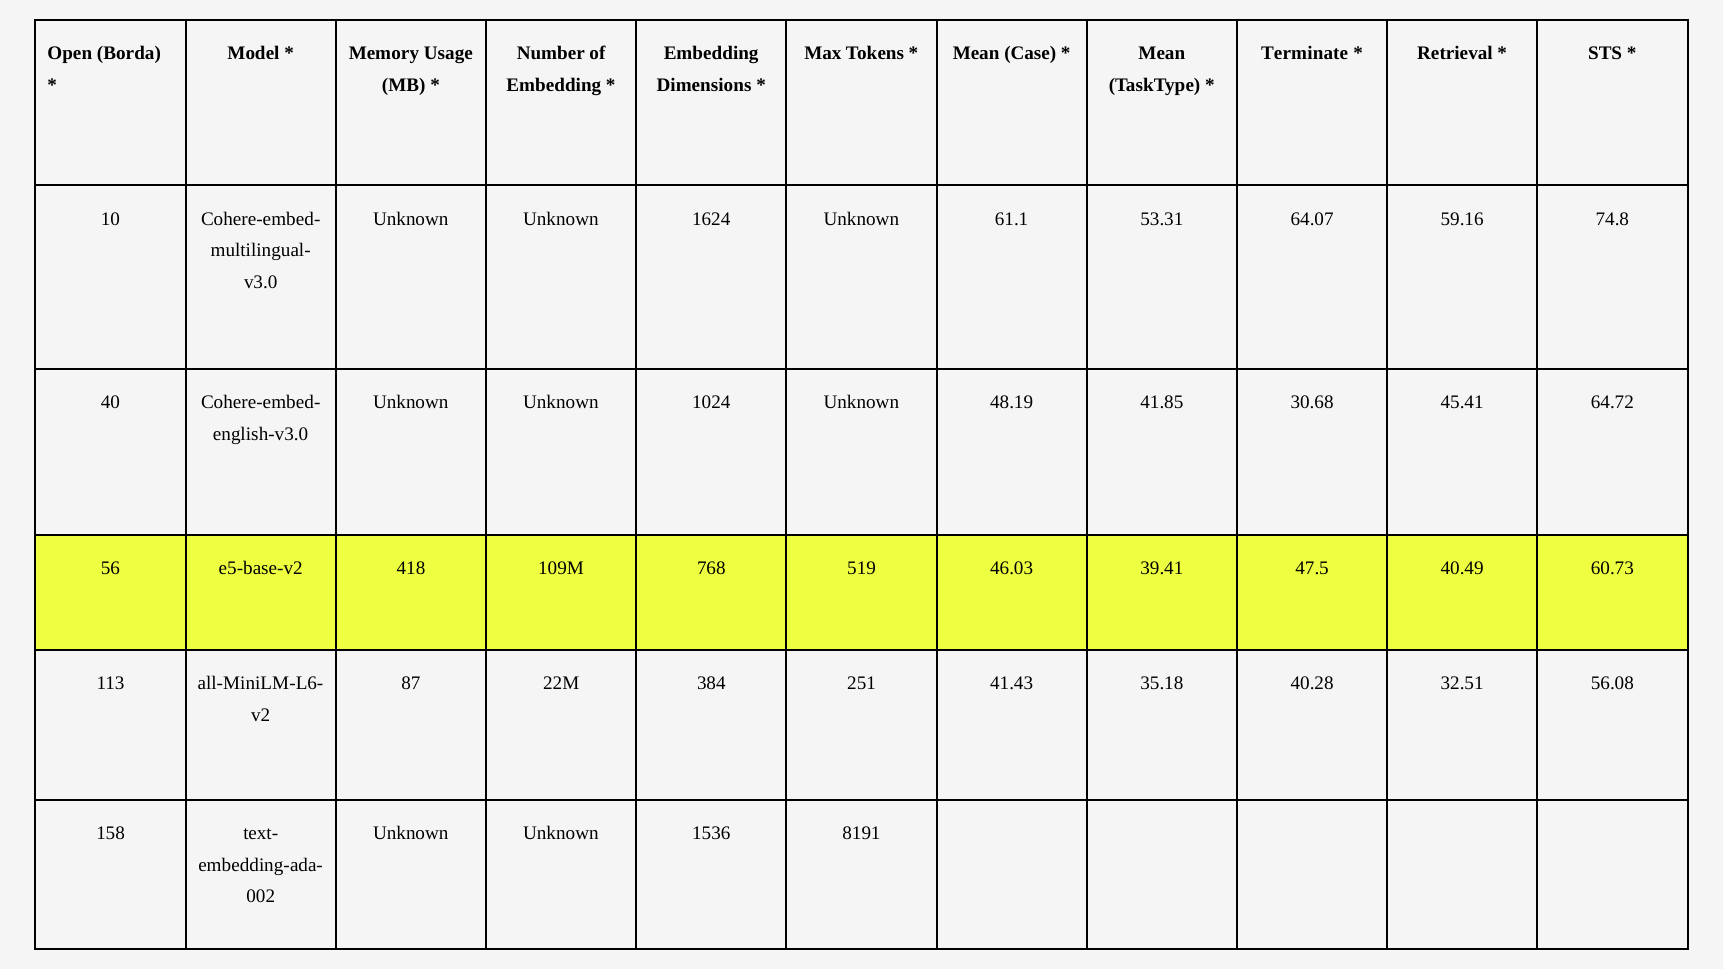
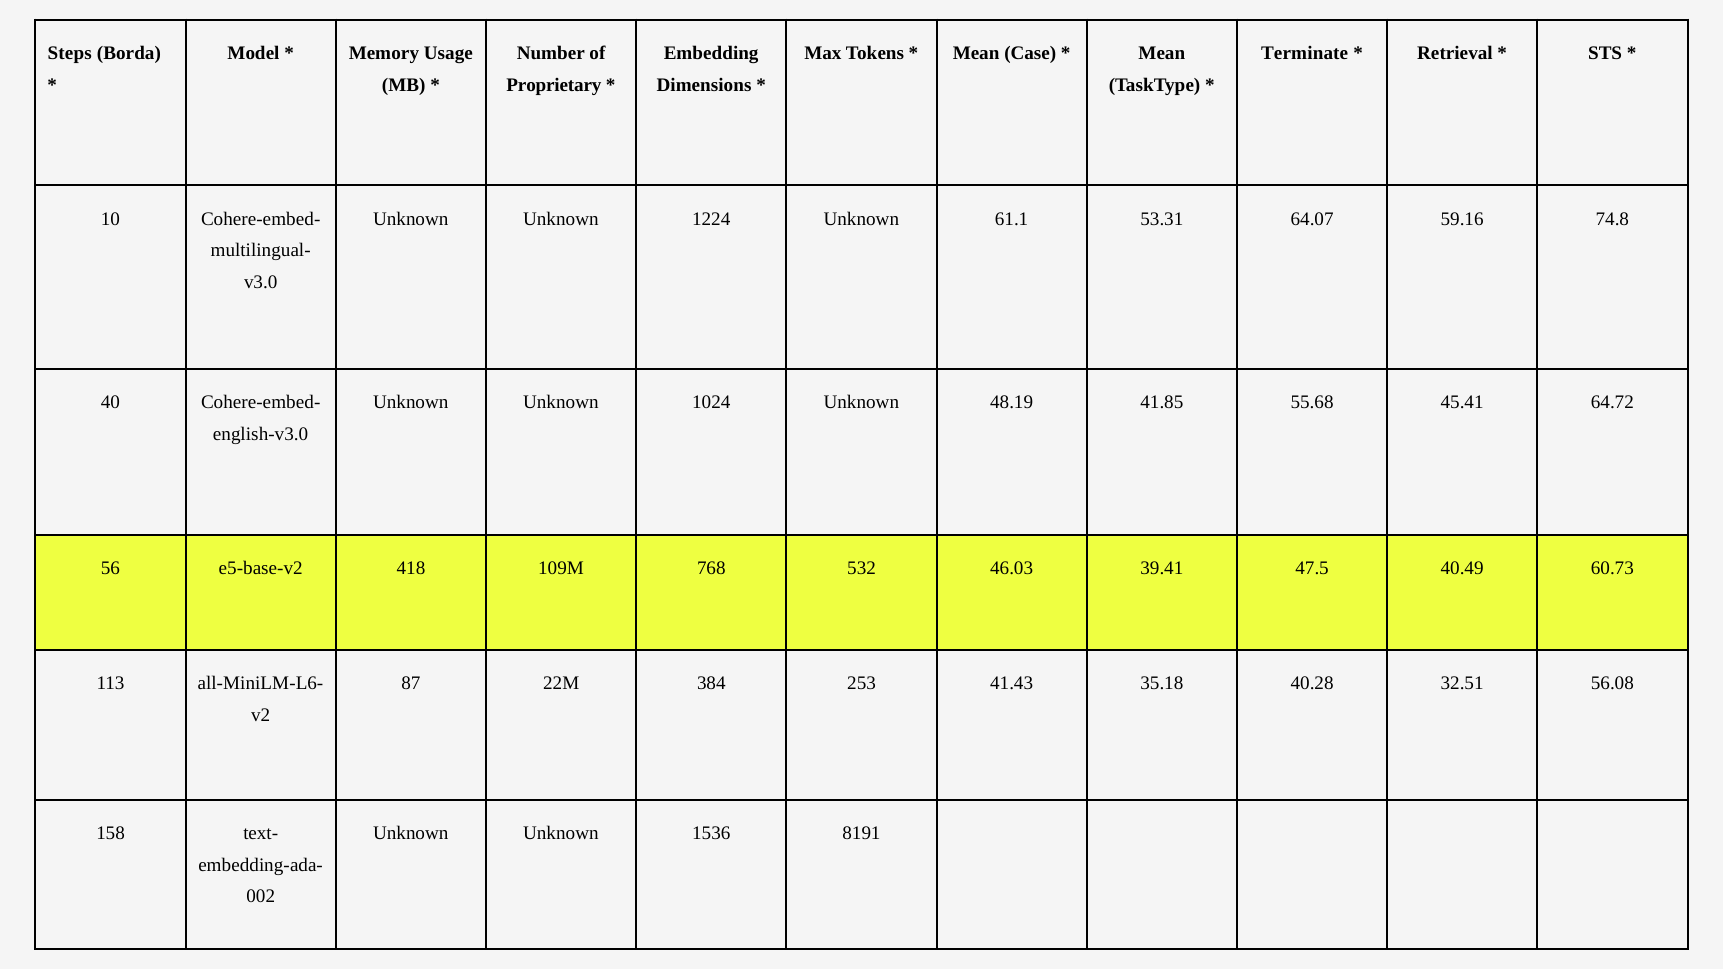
Open: Open -> Steps (70, 53)
Embedding: Embedding -> Proprietary (554, 85)
1624: 1624 -> 1224 (711, 219)
30.68: 30.68 -> 55.68 (1312, 402)
519: 519 -> 532 (862, 568)
251: 251 -> 253 (862, 684)
